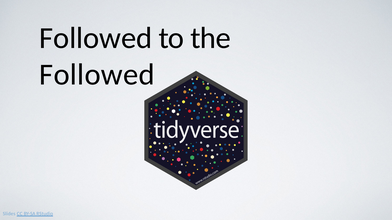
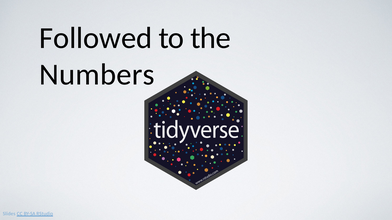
Followed: Followed -> Numbers (97, 75)
